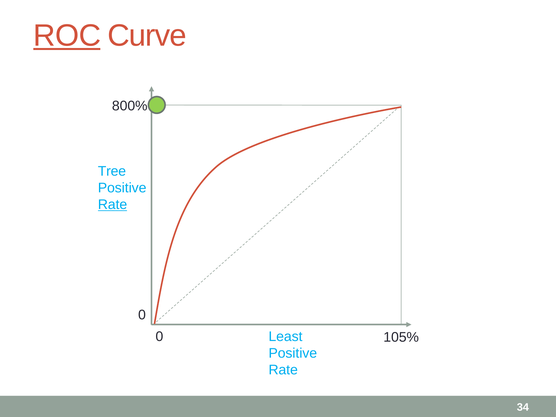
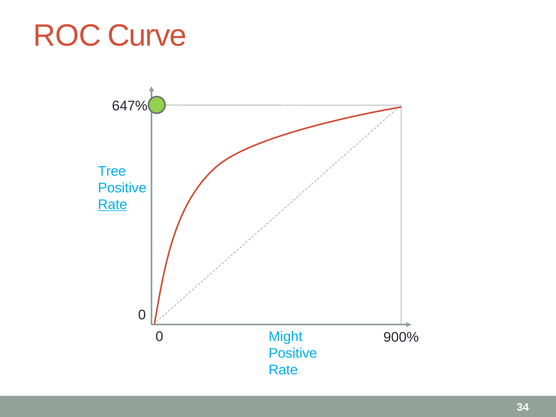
ROC underline: present -> none (67, 36)
800%: 800% -> 647% (130, 106)
Least: Least -> Might (285, 337)
105%: 105% -> 900% (401, 337)
